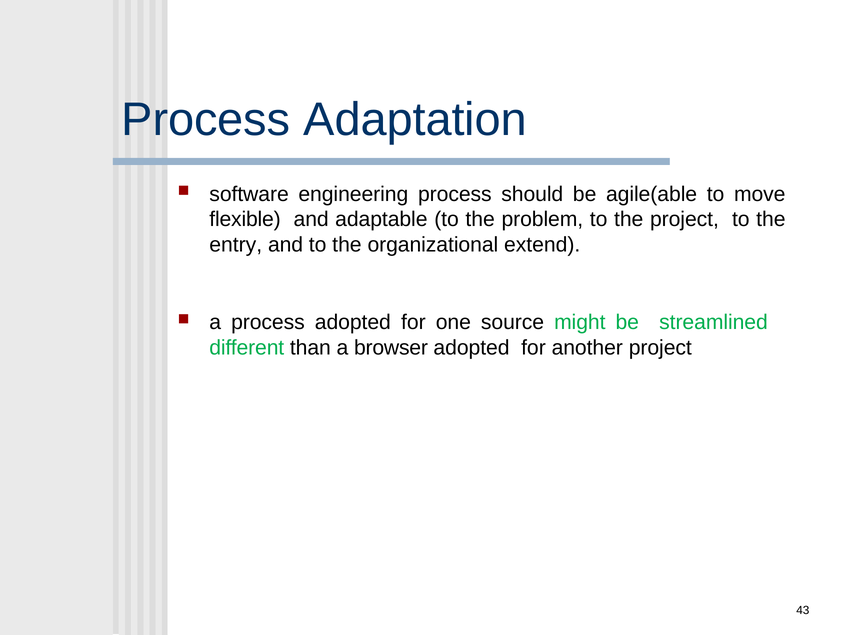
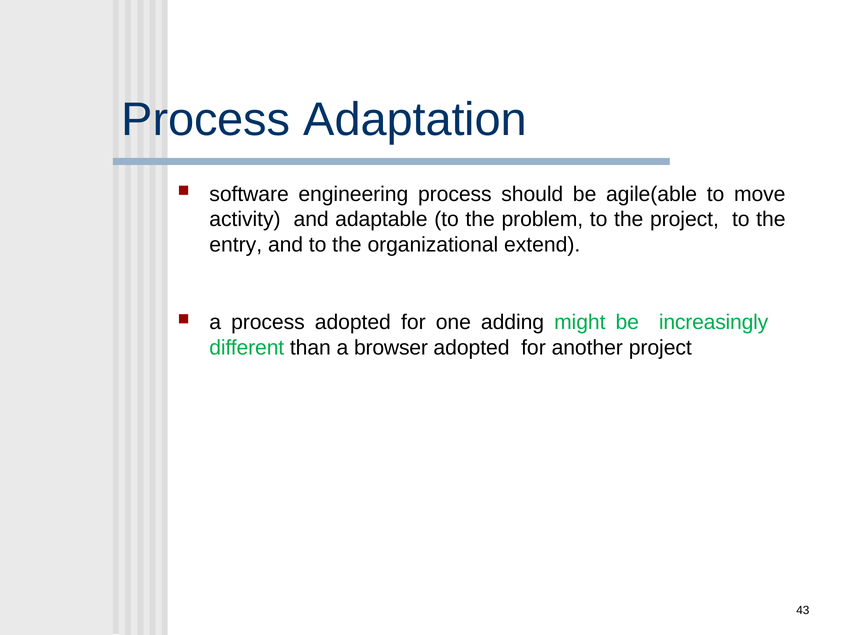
flexible: flexible -> activity (245, 219)
source: source -> adding (513, 322)
streamlined: streamlined -> increasingly (714, 322)
